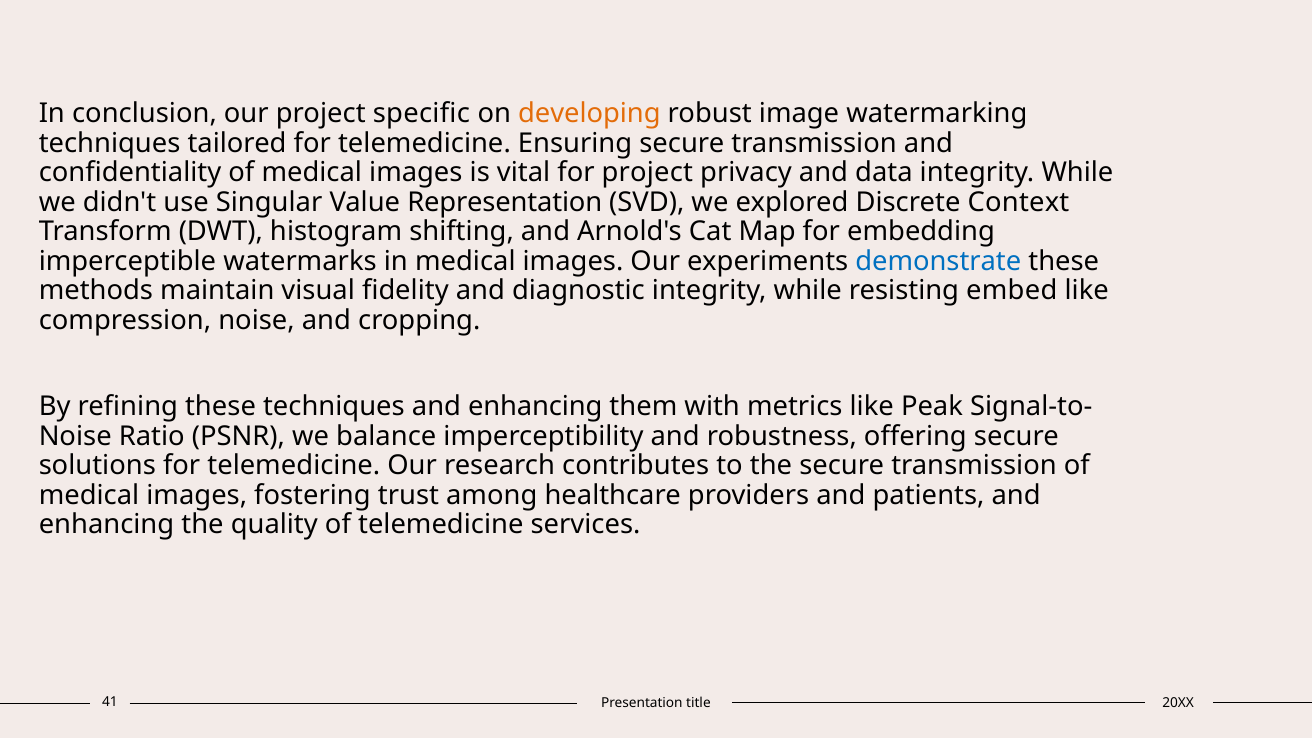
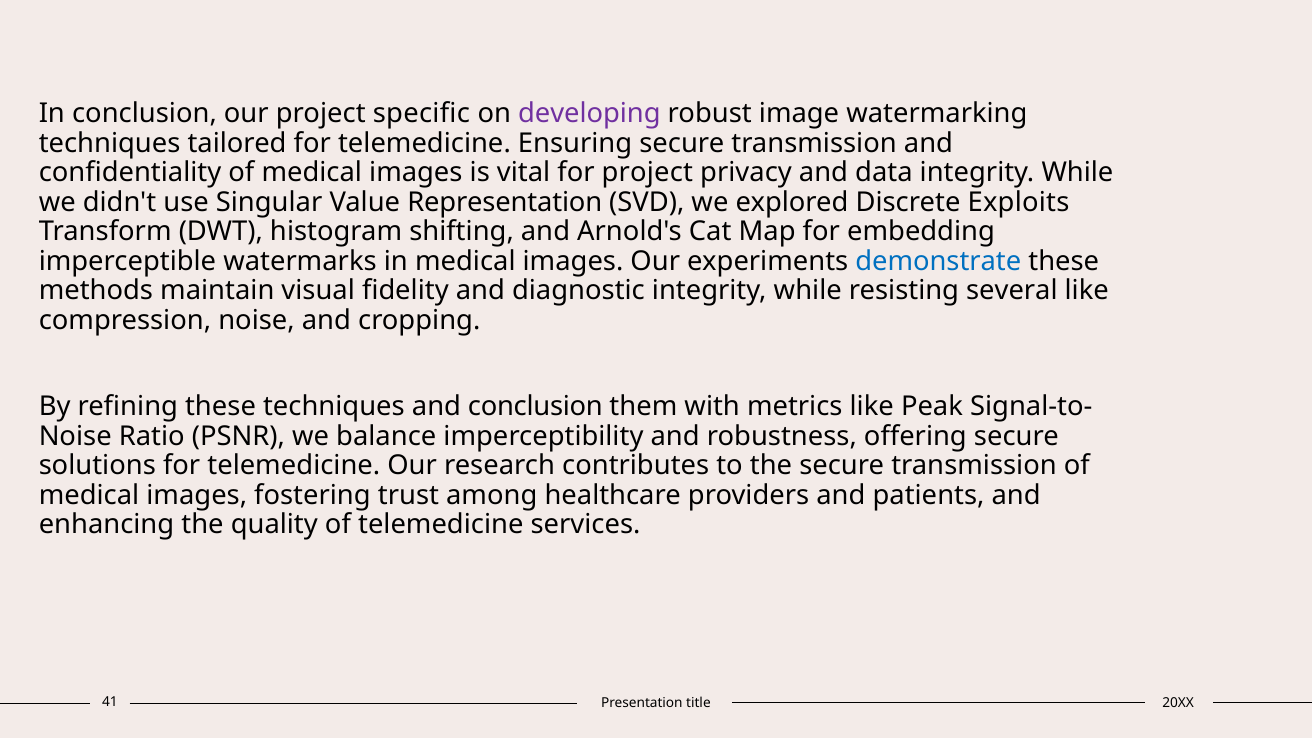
developing colour: orange -> purple (589, 114)
Context: Context -> Exploits (1018, 202)
embed: embed -> several (1012, 291)
techniques and enhancing: enhancing -> conclusion (535, 407)
